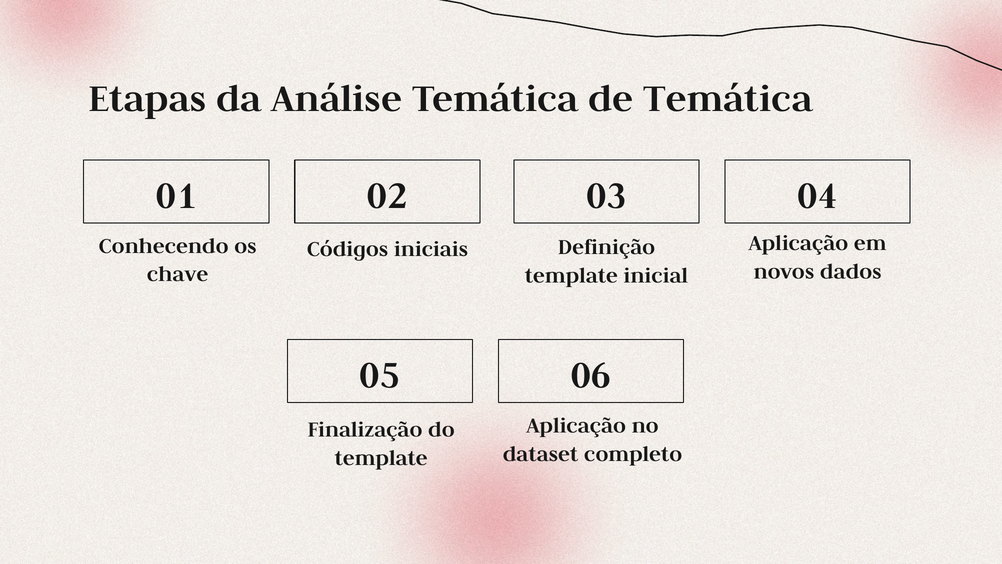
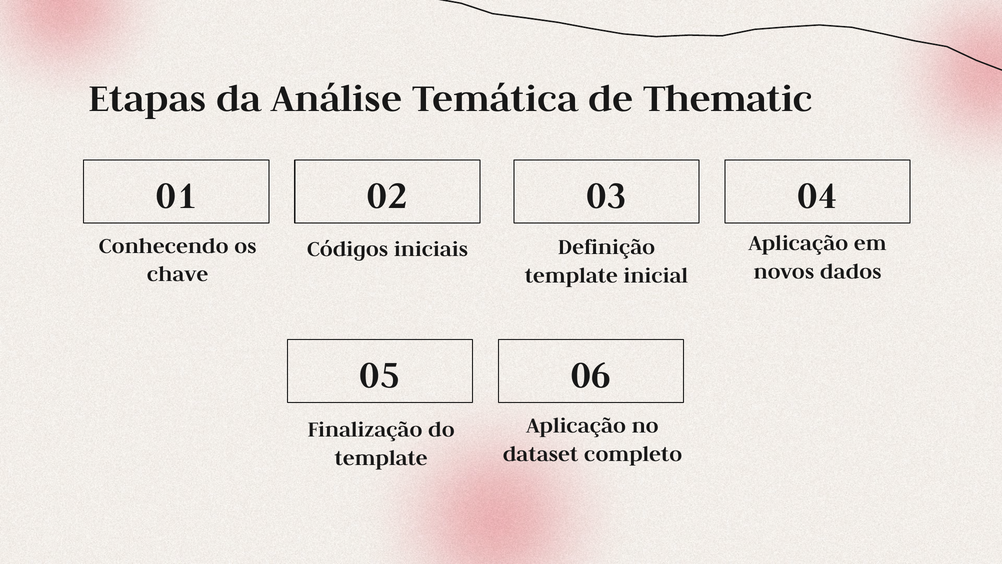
de Temática: Temática -> Thematic (728, 97)
